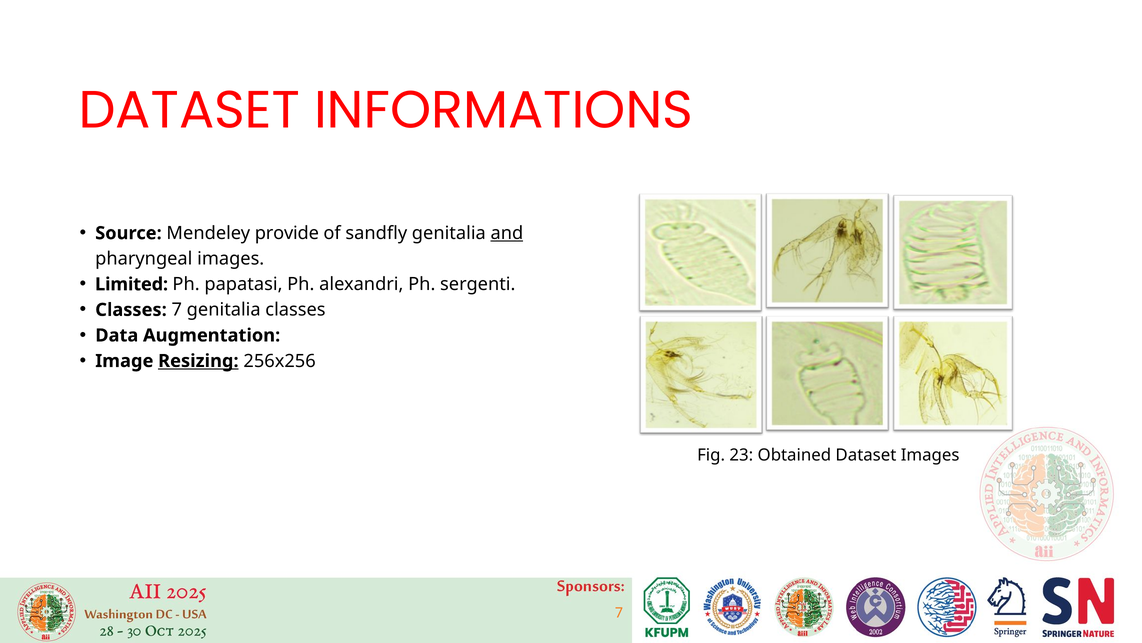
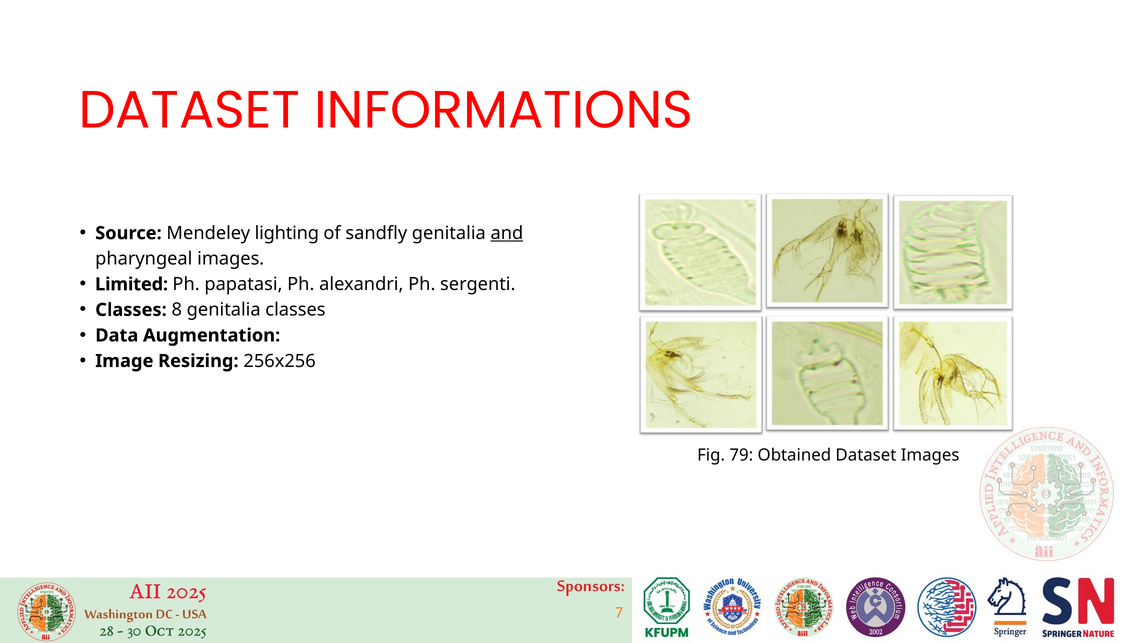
provide: provide -> lighting (287, 233)
Classes 7: 7 -> 8 (177, 310)
Resizing underline: present -> none (198, 361)
23: 23 -> 79 (741, 455)
